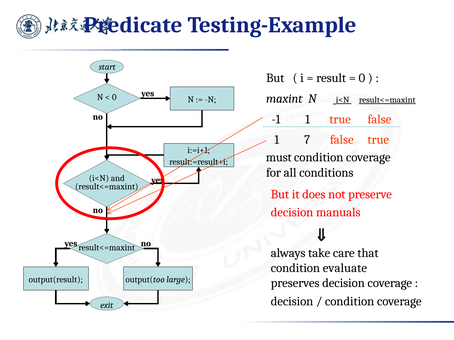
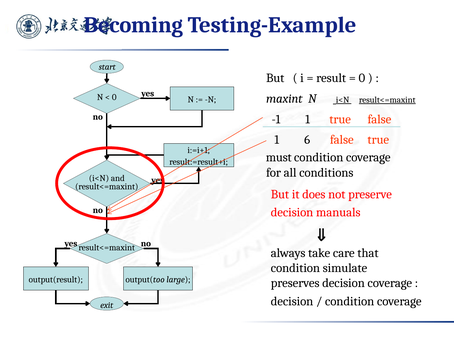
Predicate: Predicate -> Becoming (133, 25)
7: 7 -> 6 (307, 140)
evaluate: evaluate -> simulate (345, 268)
